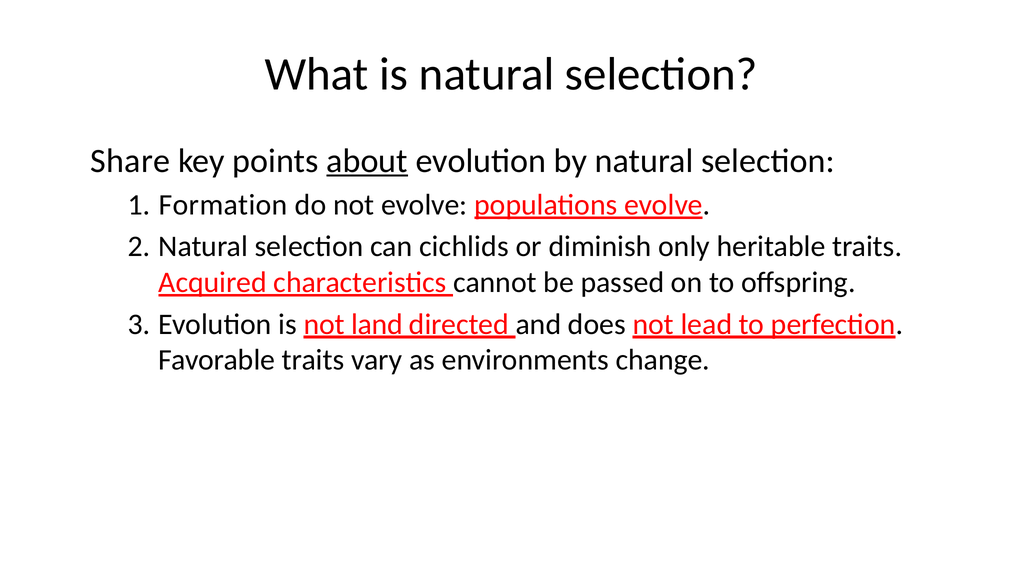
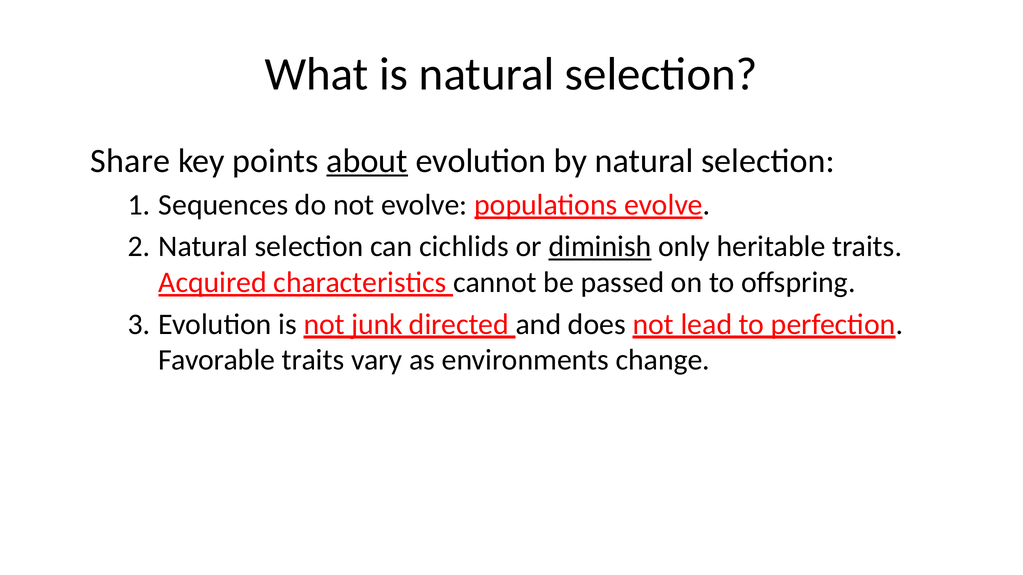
Formation: Formation -> Sequences (223, 205)
diminish underline: none -> present (600, 247)
land: land -> junk (377, 324)
